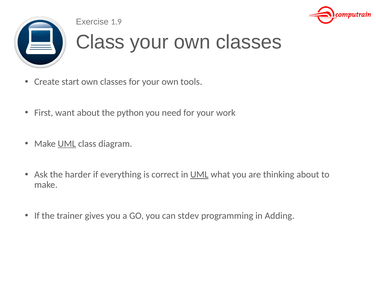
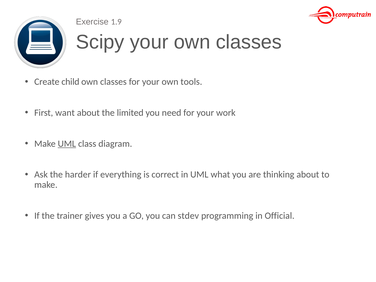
Class: Class -> Scipy (100, 42)
start: start -> child (70, 82)
python: python -> limited (130, 113)
UML underline: present -> none (199, 175)
Adding: Adding -> Official (280, 216)
